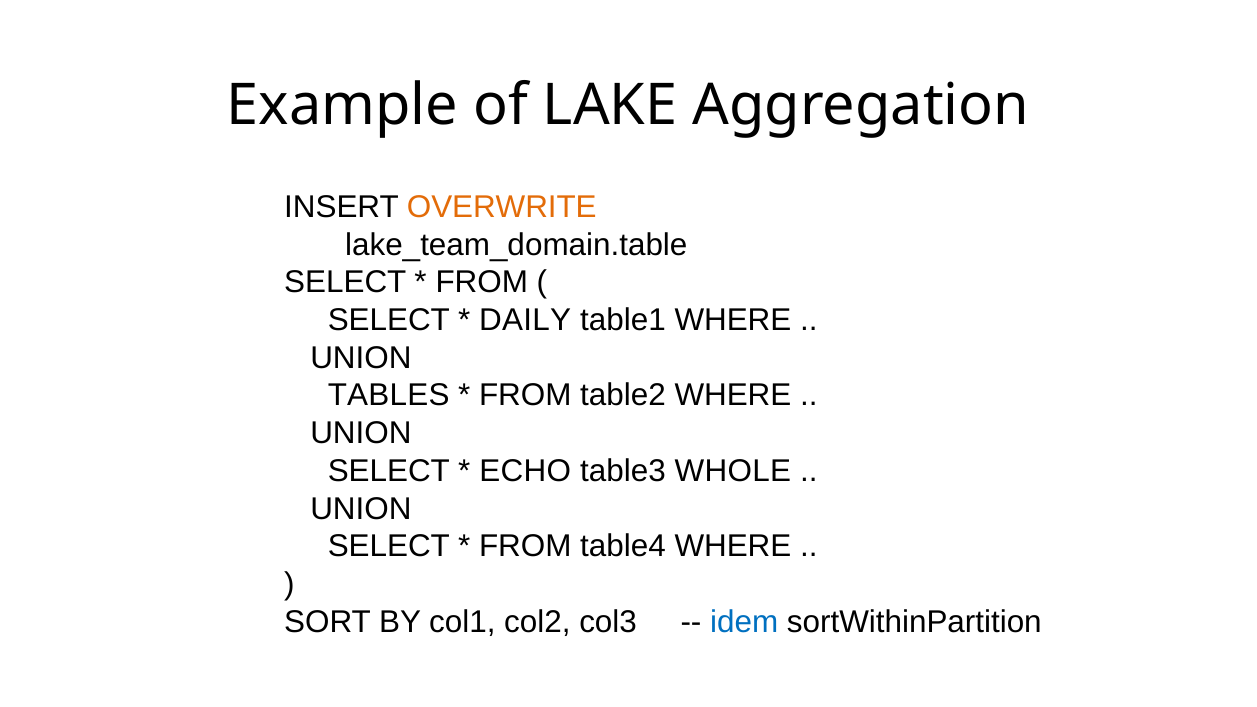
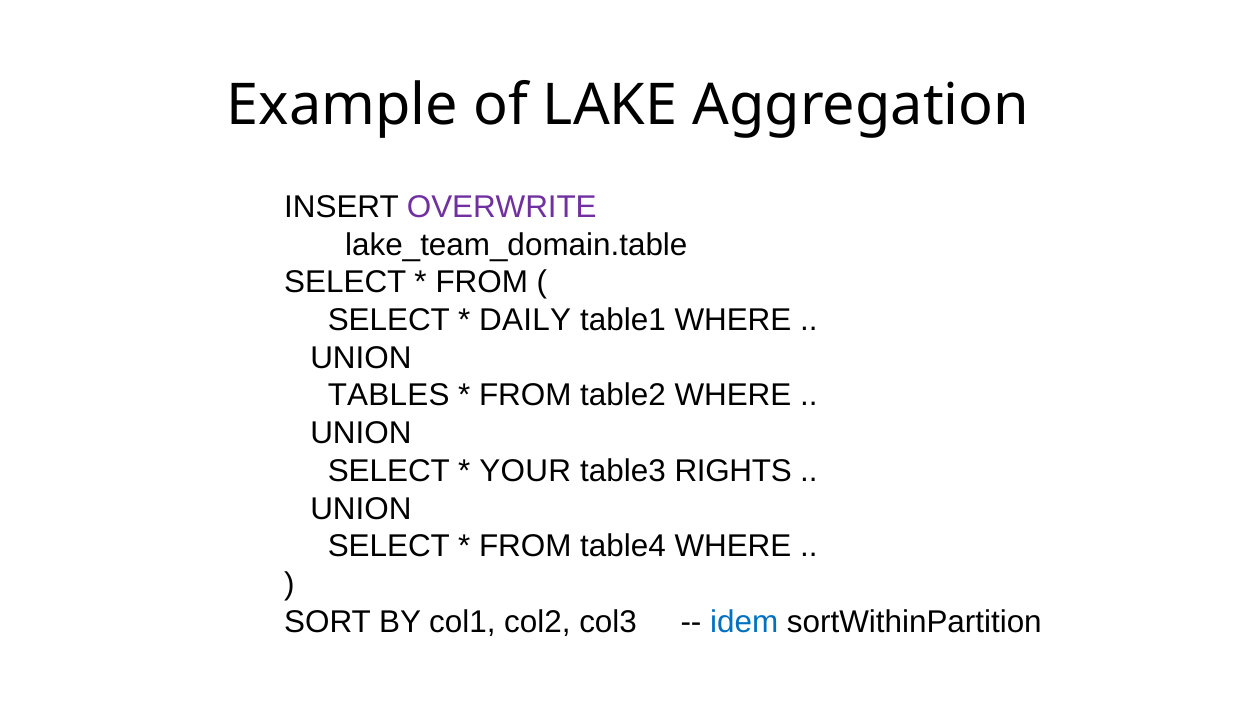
OVERWRITE colour: orange -> purple (502, 207)
ECHO: ECHO -> YOUR (525, 471)
WHOLE: WHOLE -> RIGHTS (733, 471)
